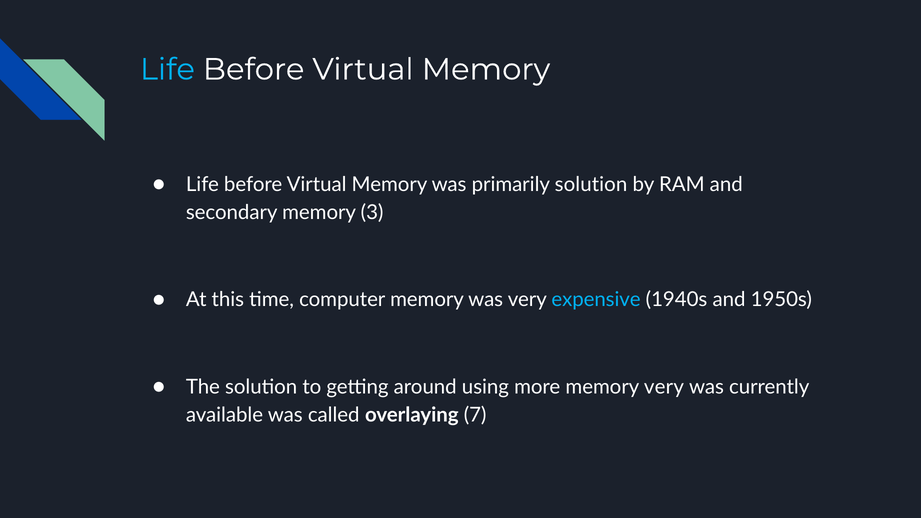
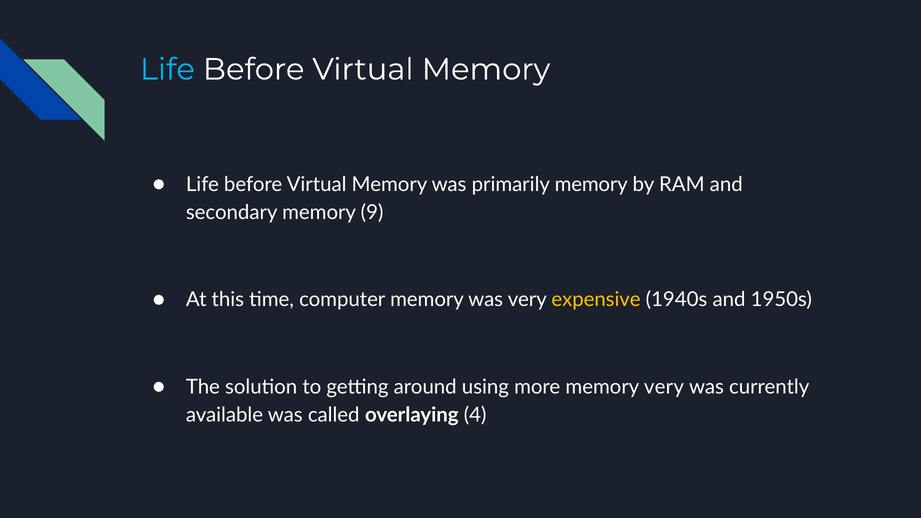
primarily solution: solution -> memory (591, 184)
3: 3 -> 9 (372, 213)
expensive colour: light blue -> yellow (596, 300)
7: 7 -> 4 (475, 415)
